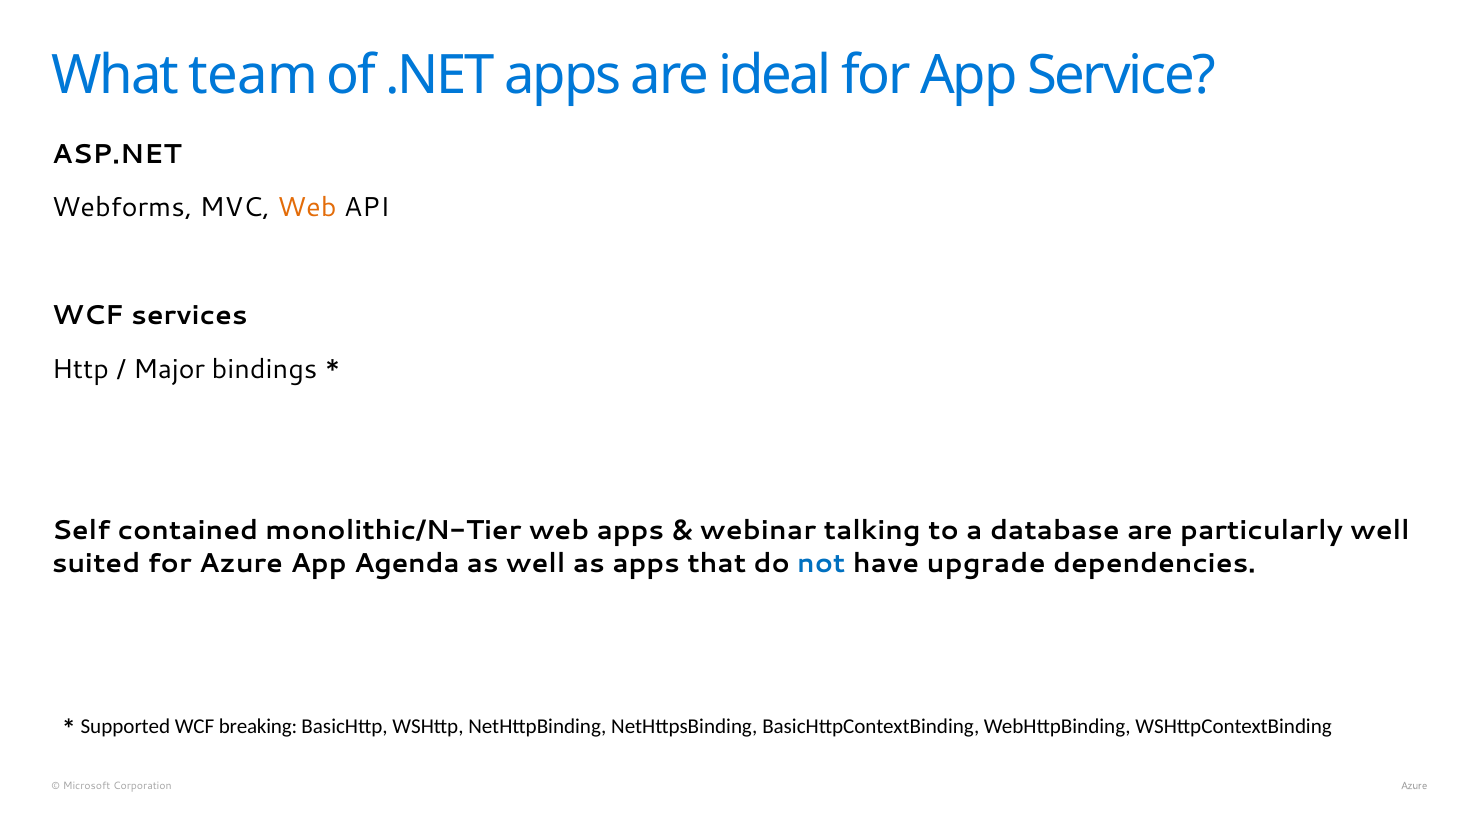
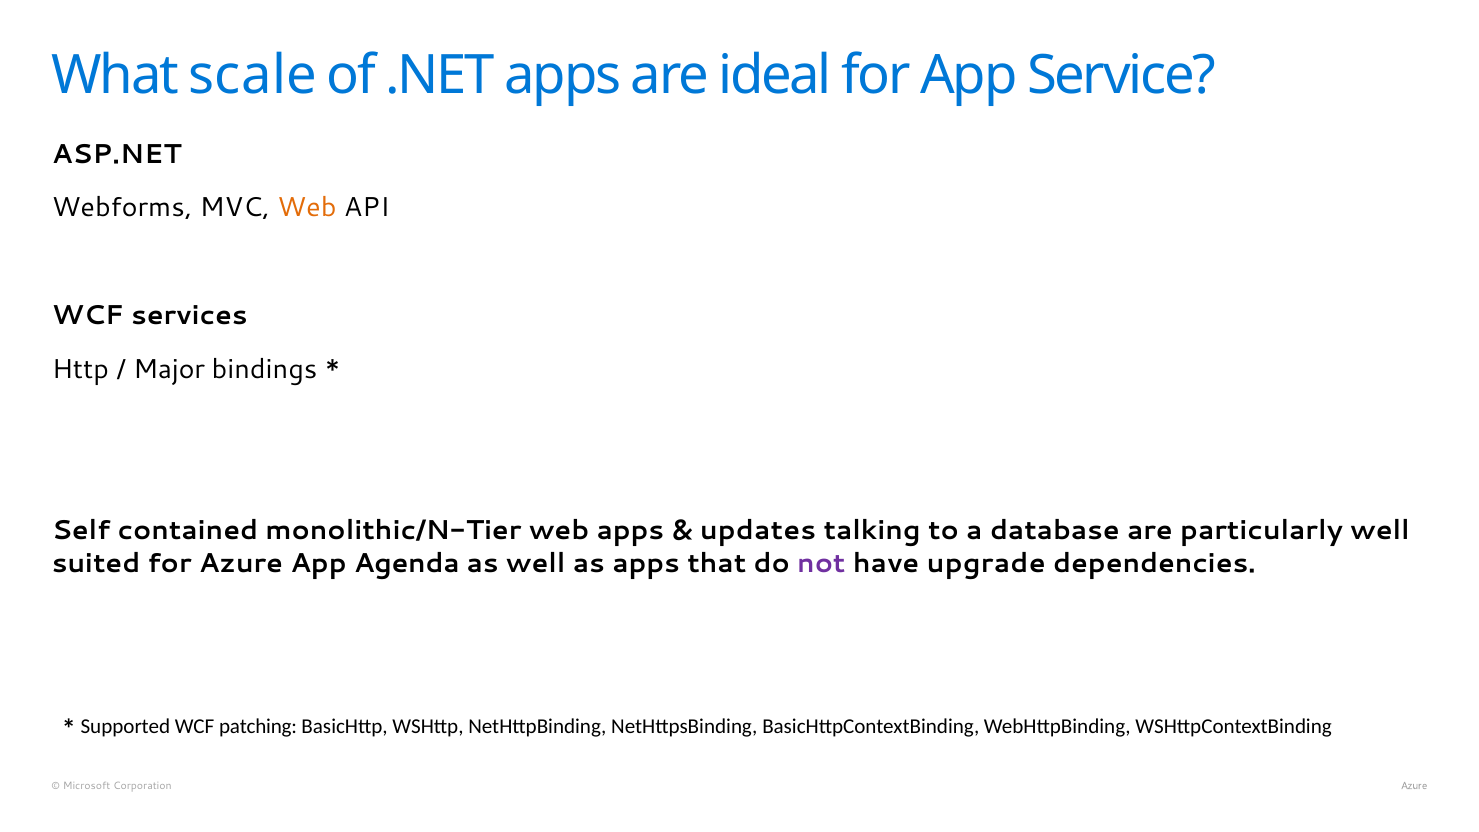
team: team -> scale (253, 76)
webinar: webinar -> updates (758, 531)
not colour: blue -> purple (821, 563)
breaking: breaking -> patching (258, 726)
